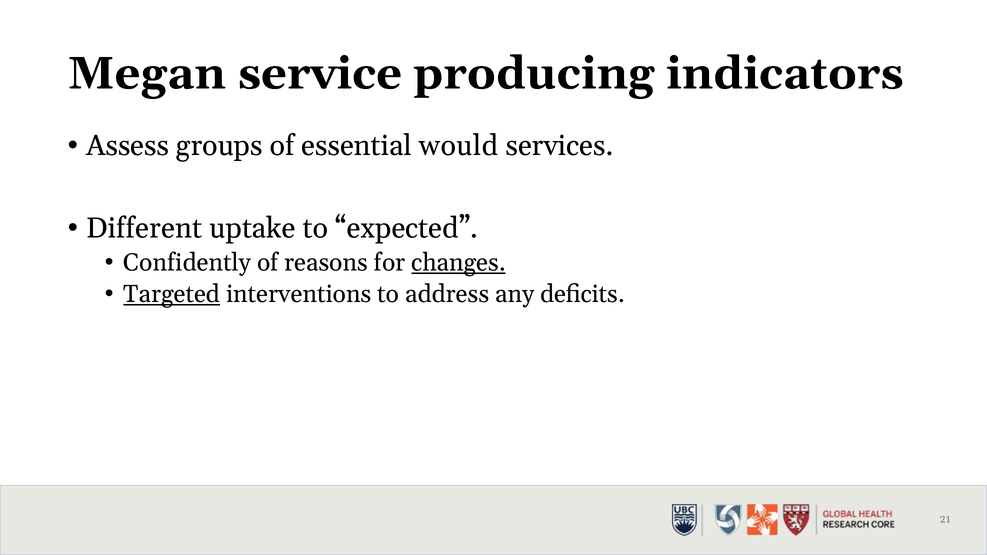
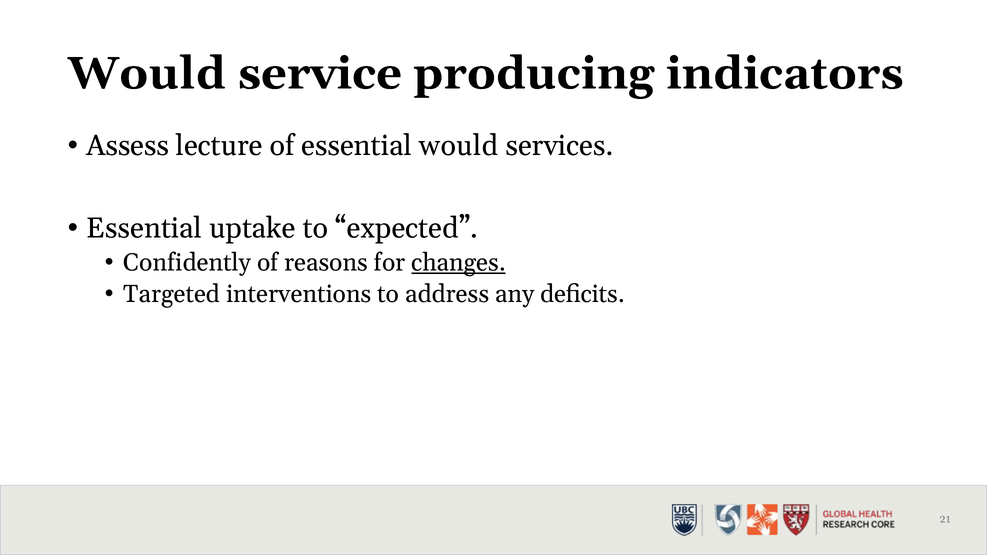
Megan: Megan -> Would (147, 74)
groups: groups -> lecture (219, 146)
Different: Different -> Essential (144, 229)
Targeted underline: present -> none (172, 294)
